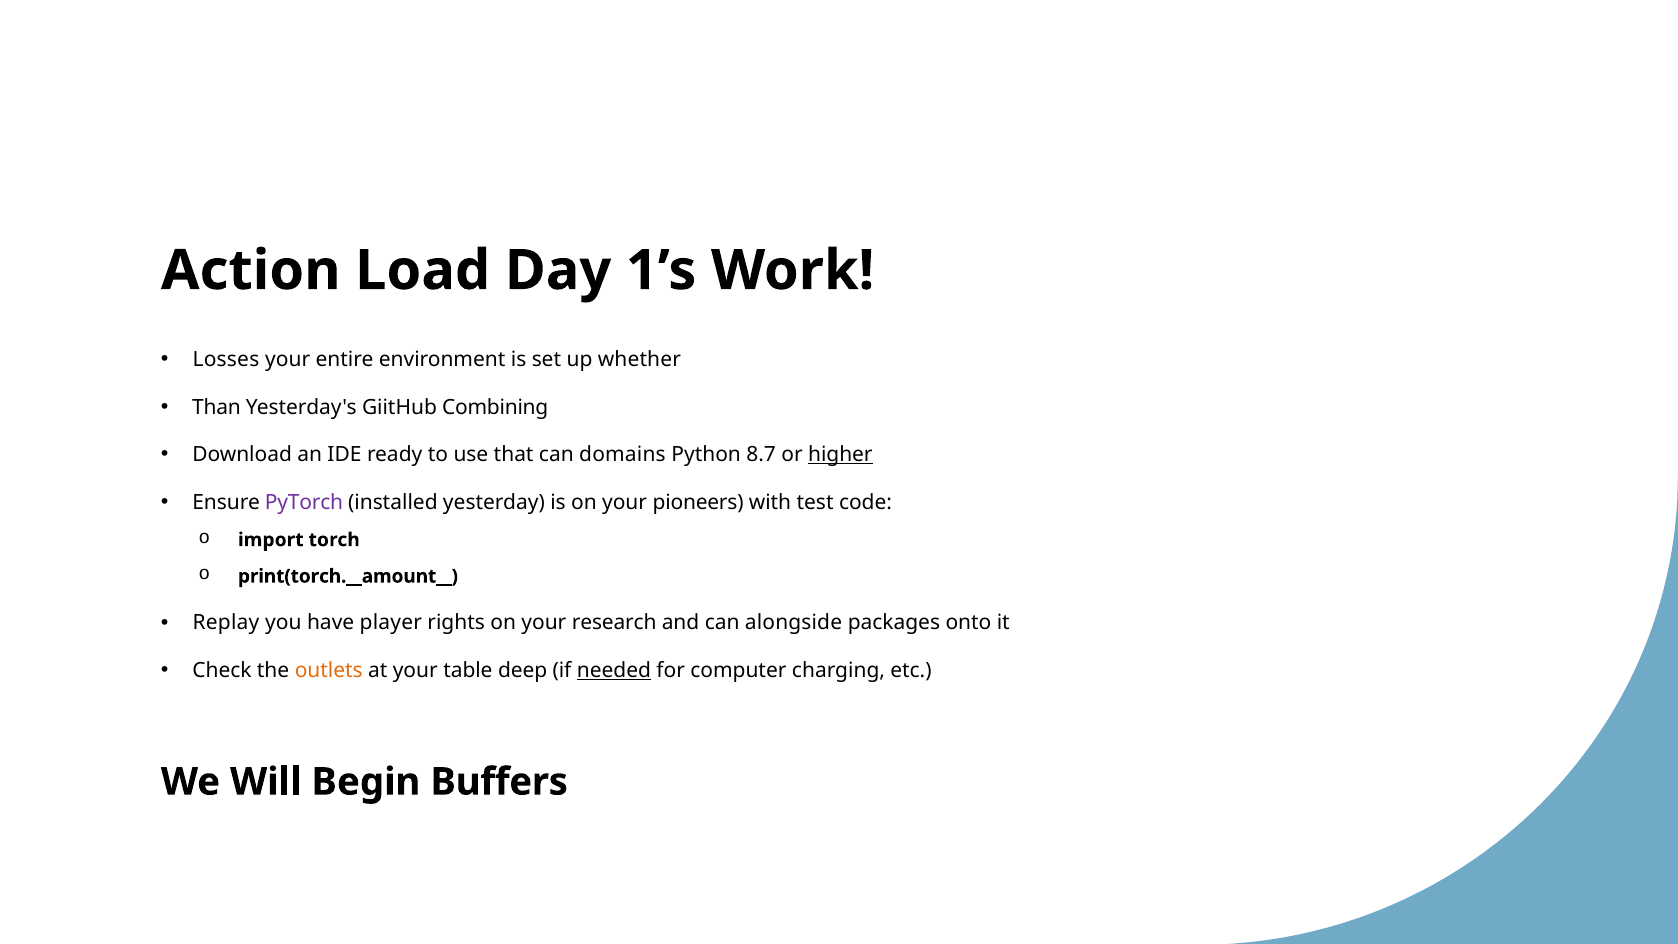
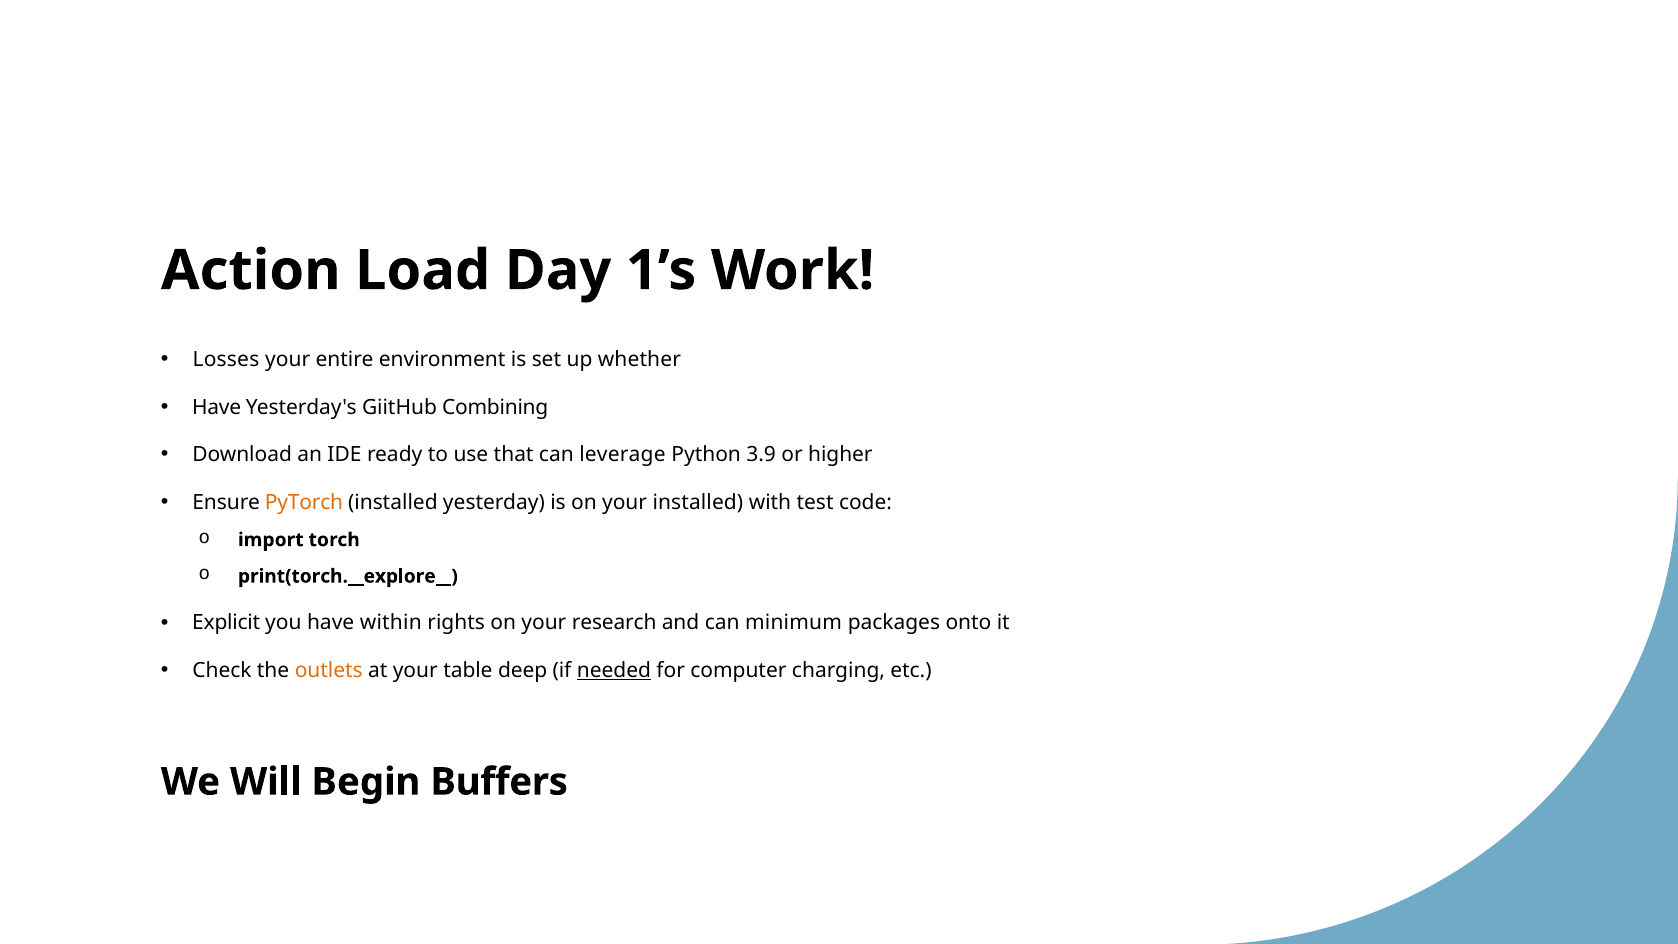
Than: Than -> Have (217, 407)
domains: domains -> leverage (622, 455)
8.7: 8.7 -> 3.9 (761, 455)
higher underline: present -> none (840, 455)
PyTorch colour: purple -> orange (304, 502)
your pioneers: pioneers -> installed (698, 502)
print(torch.__amount__: print(torch.__amount__ -> print(torch.__explore__ (348, 576)
Replay: Replay -> Explicit (226, 623)
player: player -> within (391, 623)
alongside: alongside -> minimum (793, 623)
